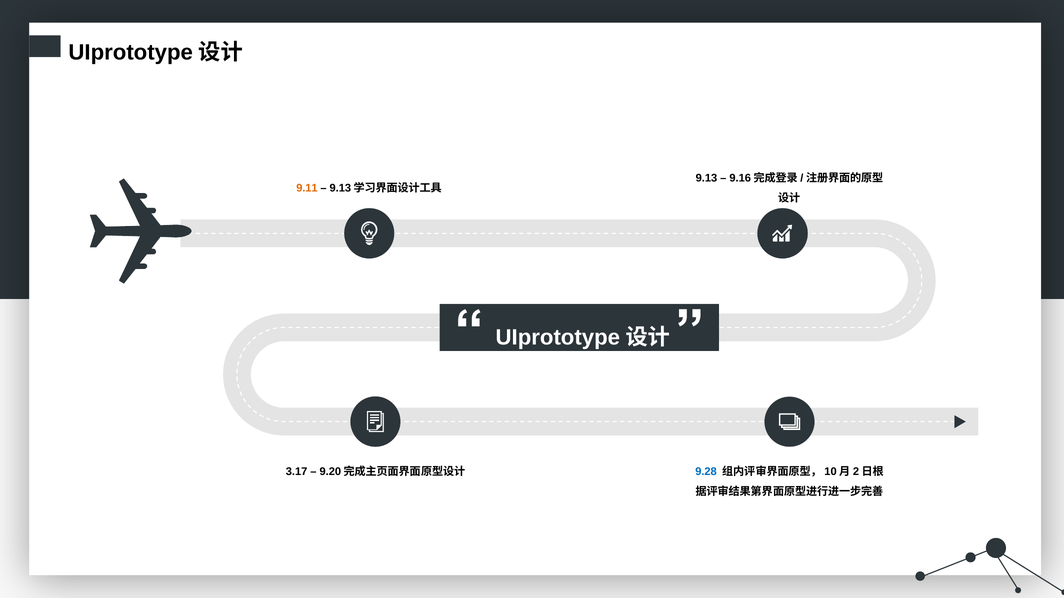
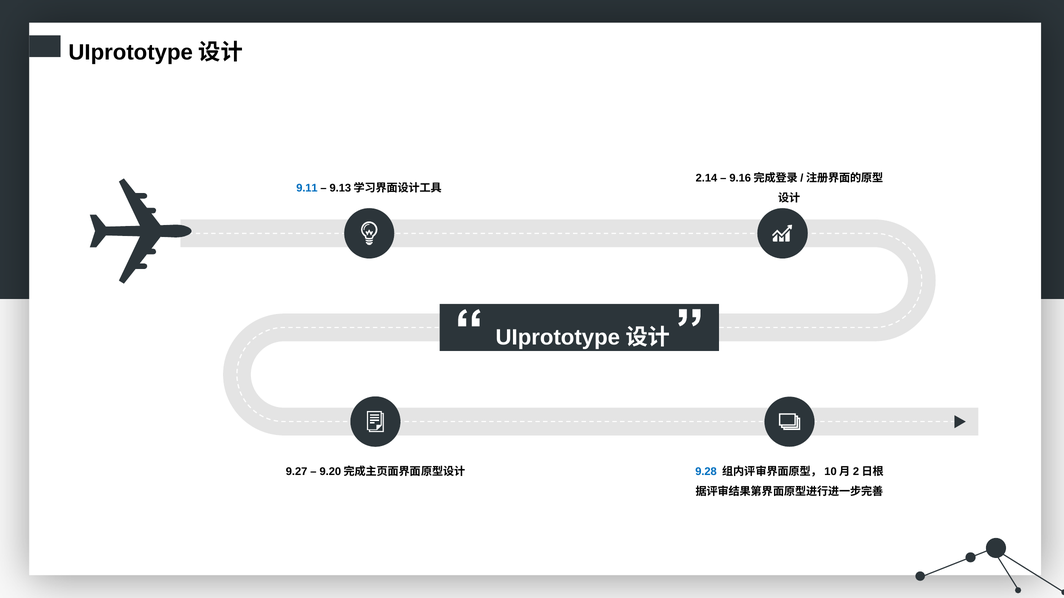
9.13: 9.13 -> 2.14 (706, 178)
9.11 colour: orange -> blue (307, 188)
3.17: 3.17 -> 9.27 (297, 472)
